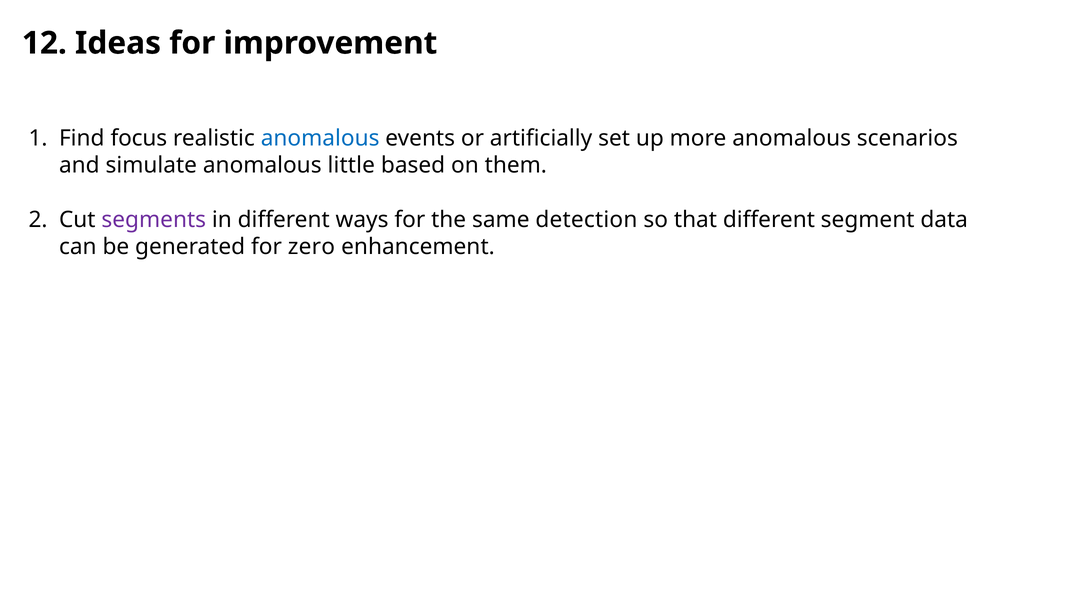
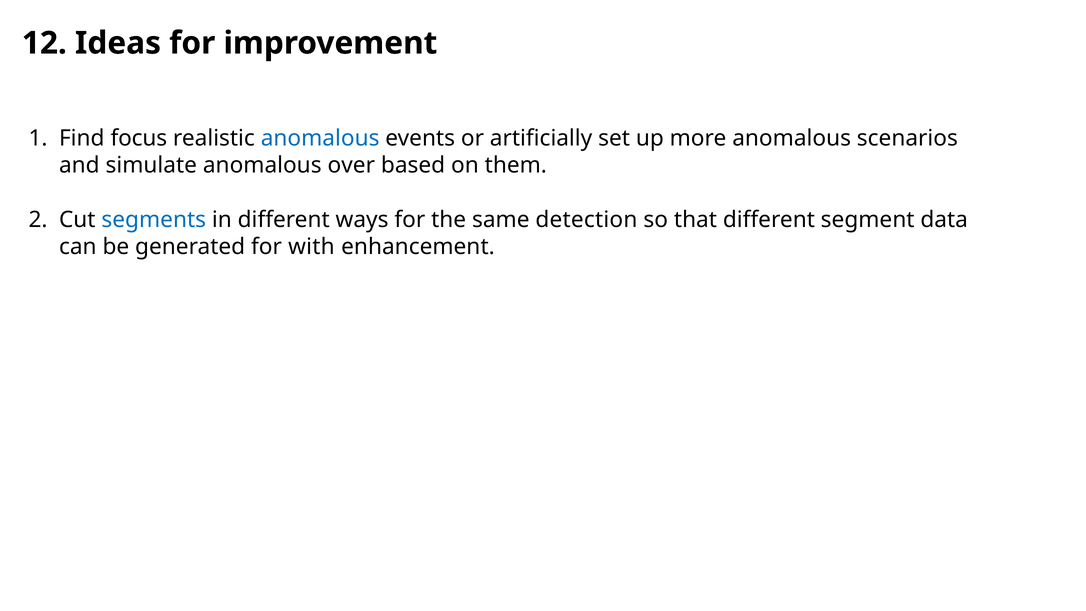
little: little -> over (351, 165)
segments colour: purple -> blue (154, 220)
zero: zero -> with (311, 247)
